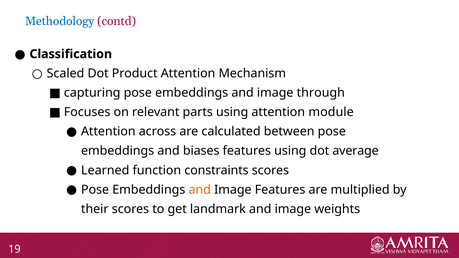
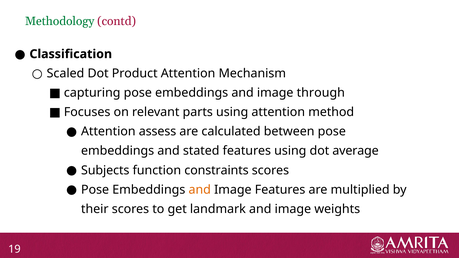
Methodology colour: blue -> green (60, 21)
module: module -> method (331, 112)
across: across -> assess (158, 132)
biases: biases -> stated (201, 151)
Learned: Learned -> Subjects (105, 170)
